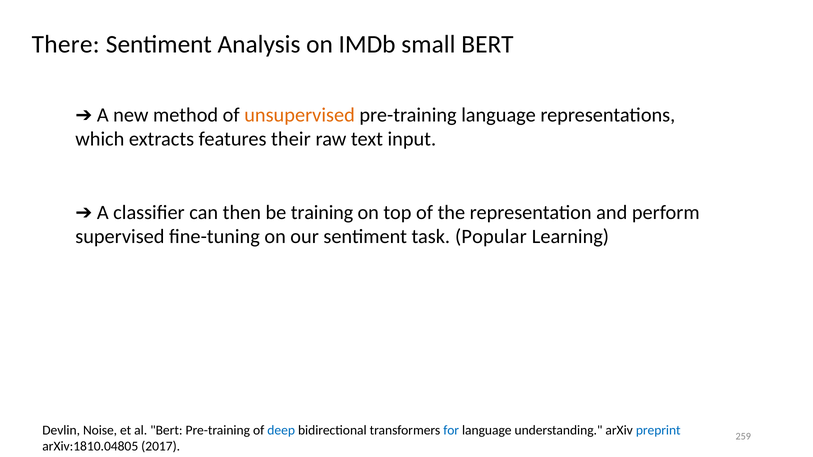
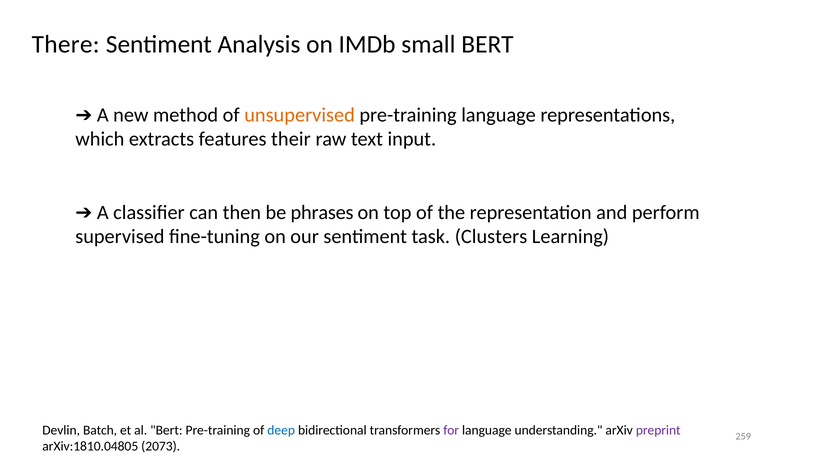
training: training -> phrases (322, 212)
Popular: Popular -> Clusters (491, 237)
Noise: Noise -> Batch (100, 430)
for colour: blue -> purple (451, 430)
preprint colour: blue -> purple (658, 430)
2017: 2017 -> 2073 (161, 447)
